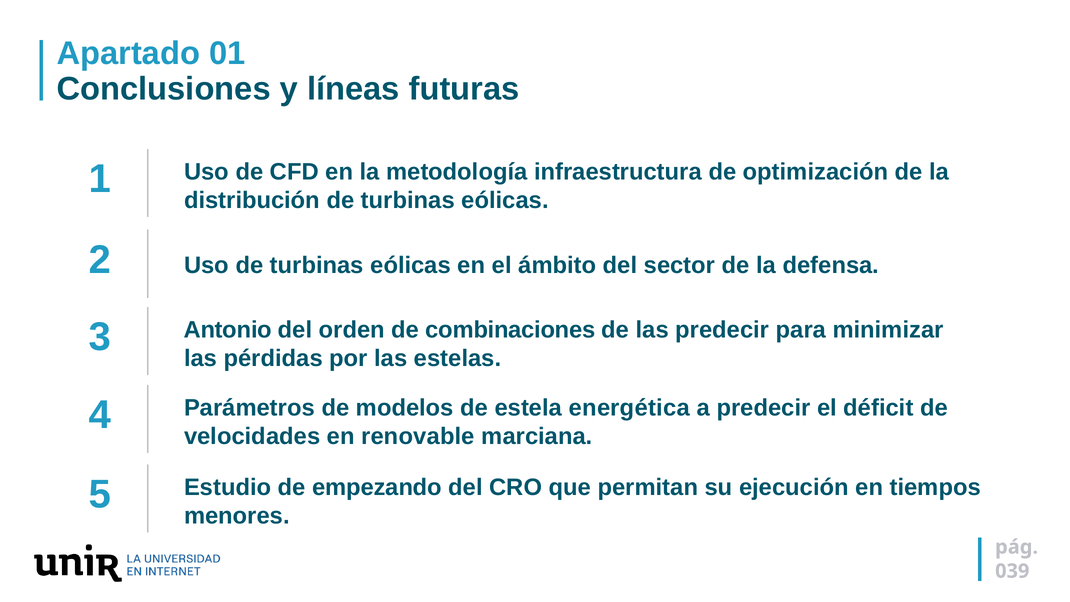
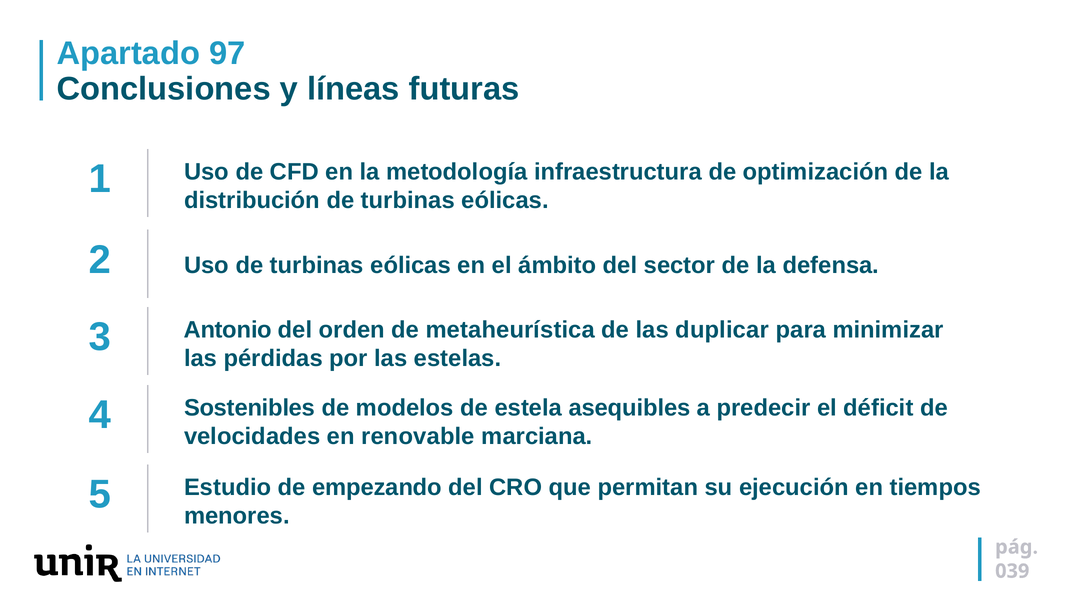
01: 01 -> 97 (227, 54)
combinaciones: combinaciones -> metaheurística (510, 330)
las predecir: predecir -> duplicar (722, 330)
Parámetros: Parámetros -> Sostenibles (250, 408)
energética: energética -> asequibles (630, 408)
